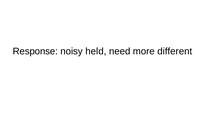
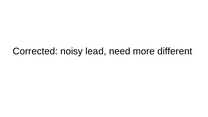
Response: Response -> Corrected (35, 51)
held: held -> lead (96, 51)
